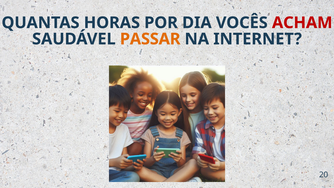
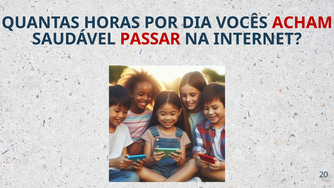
PASSAR colour: orange -> red (150, 39)
